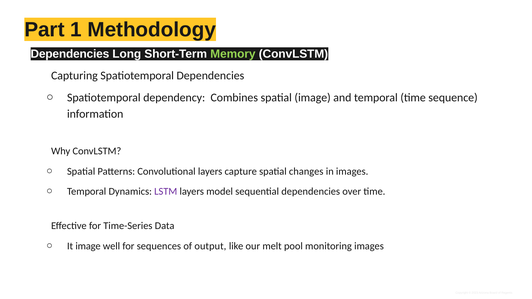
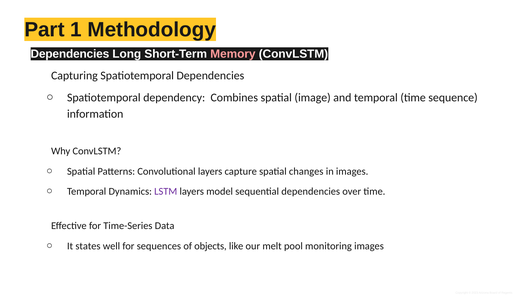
Memory colour: light green -> pink (233, 54)
It image: image -> states (88, 246)
output: output -> objects (210, 246)
